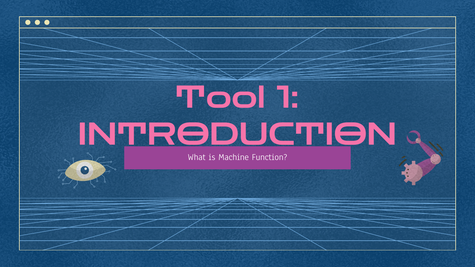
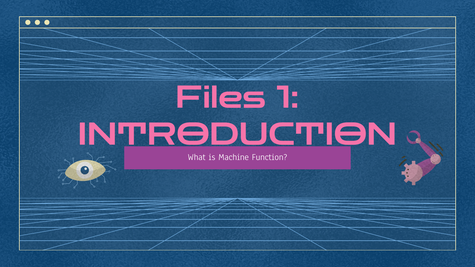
Tool: Tool -> Files (221, 98)
